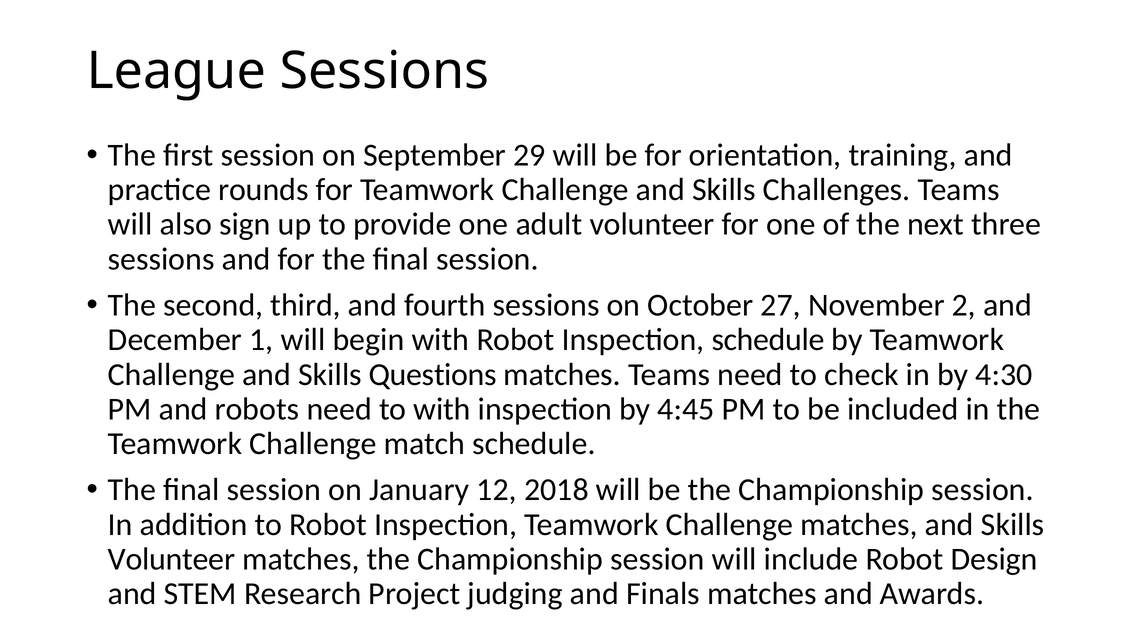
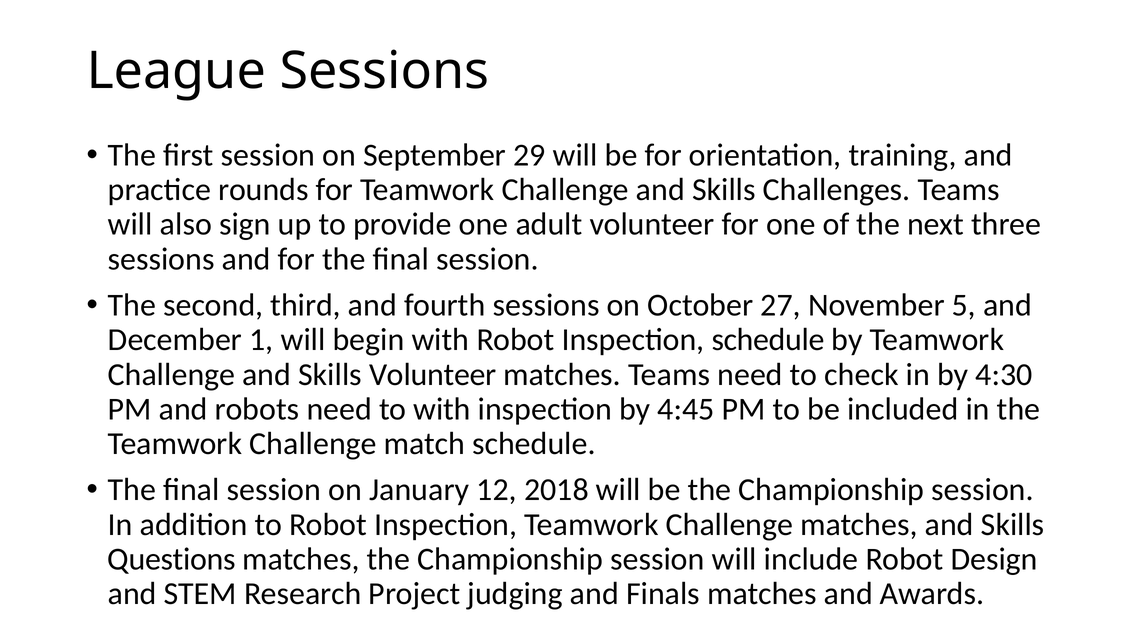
2: 2 -> 5 (964, 305)
Skills Questions: Questions -> Volunteer (433, 374)
Volunteer: Volunteer -> Questions (172, 559)
